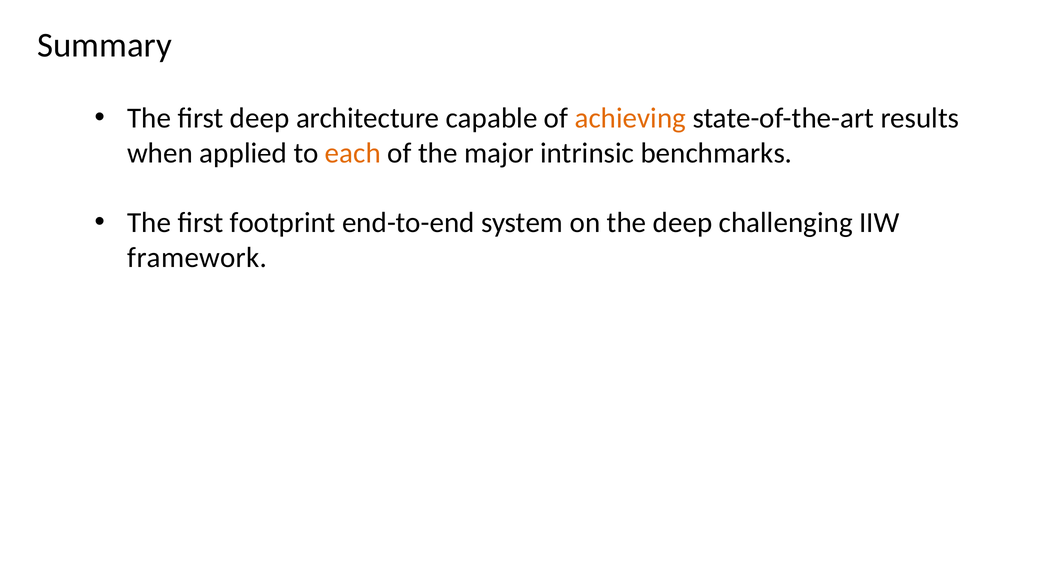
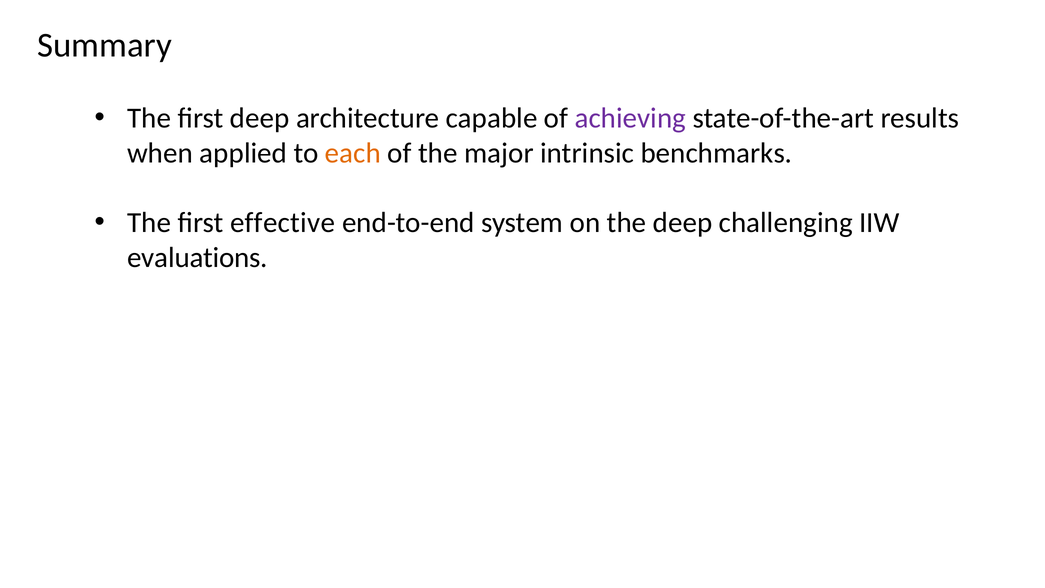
achieving colour: orange -> purple (630, 118)
footprint: footprint -> effective (283, 223)
framework: framework -> evaluations (198, 257)
